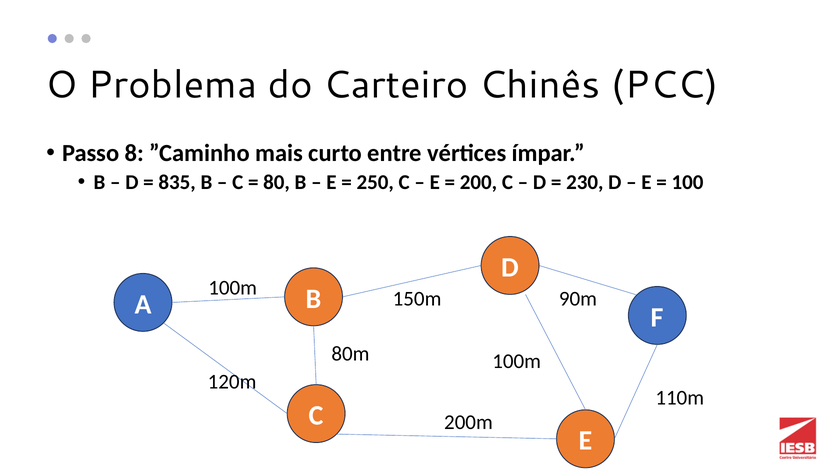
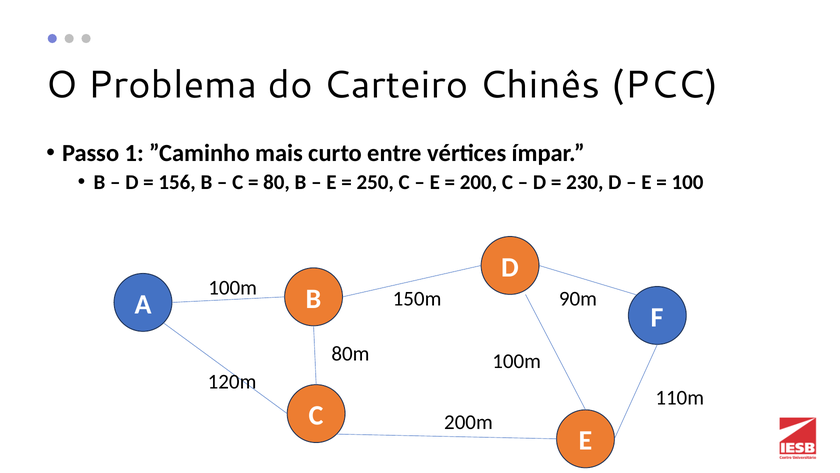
8: 8 -> 1 (134, 153)
835: 835 -> 156 (177, 182)
